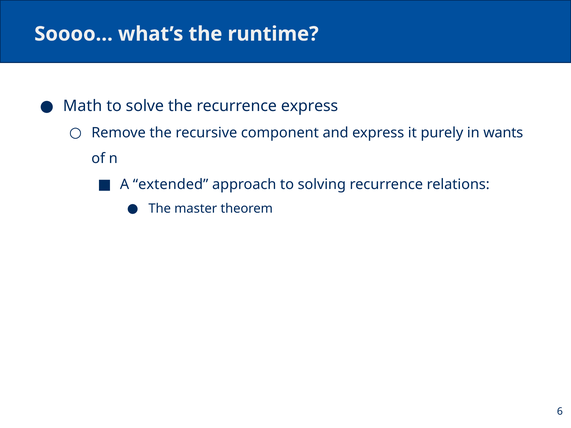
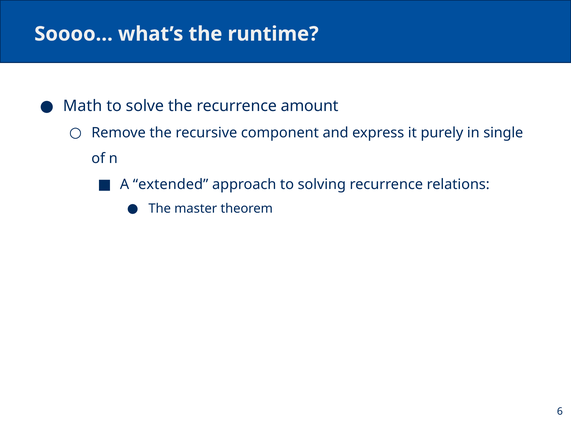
recurrence express: express -> amount (310, 106)
wants: wants -> single (503, 133)
